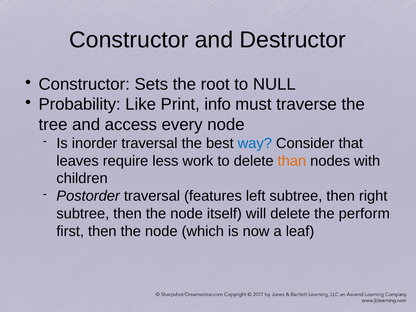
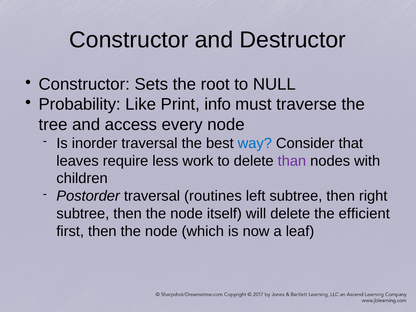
than colour: orange -> purple (292, 161)
features: features -> routines (213, 196)
perform: perform -> efficient (364, 214)
